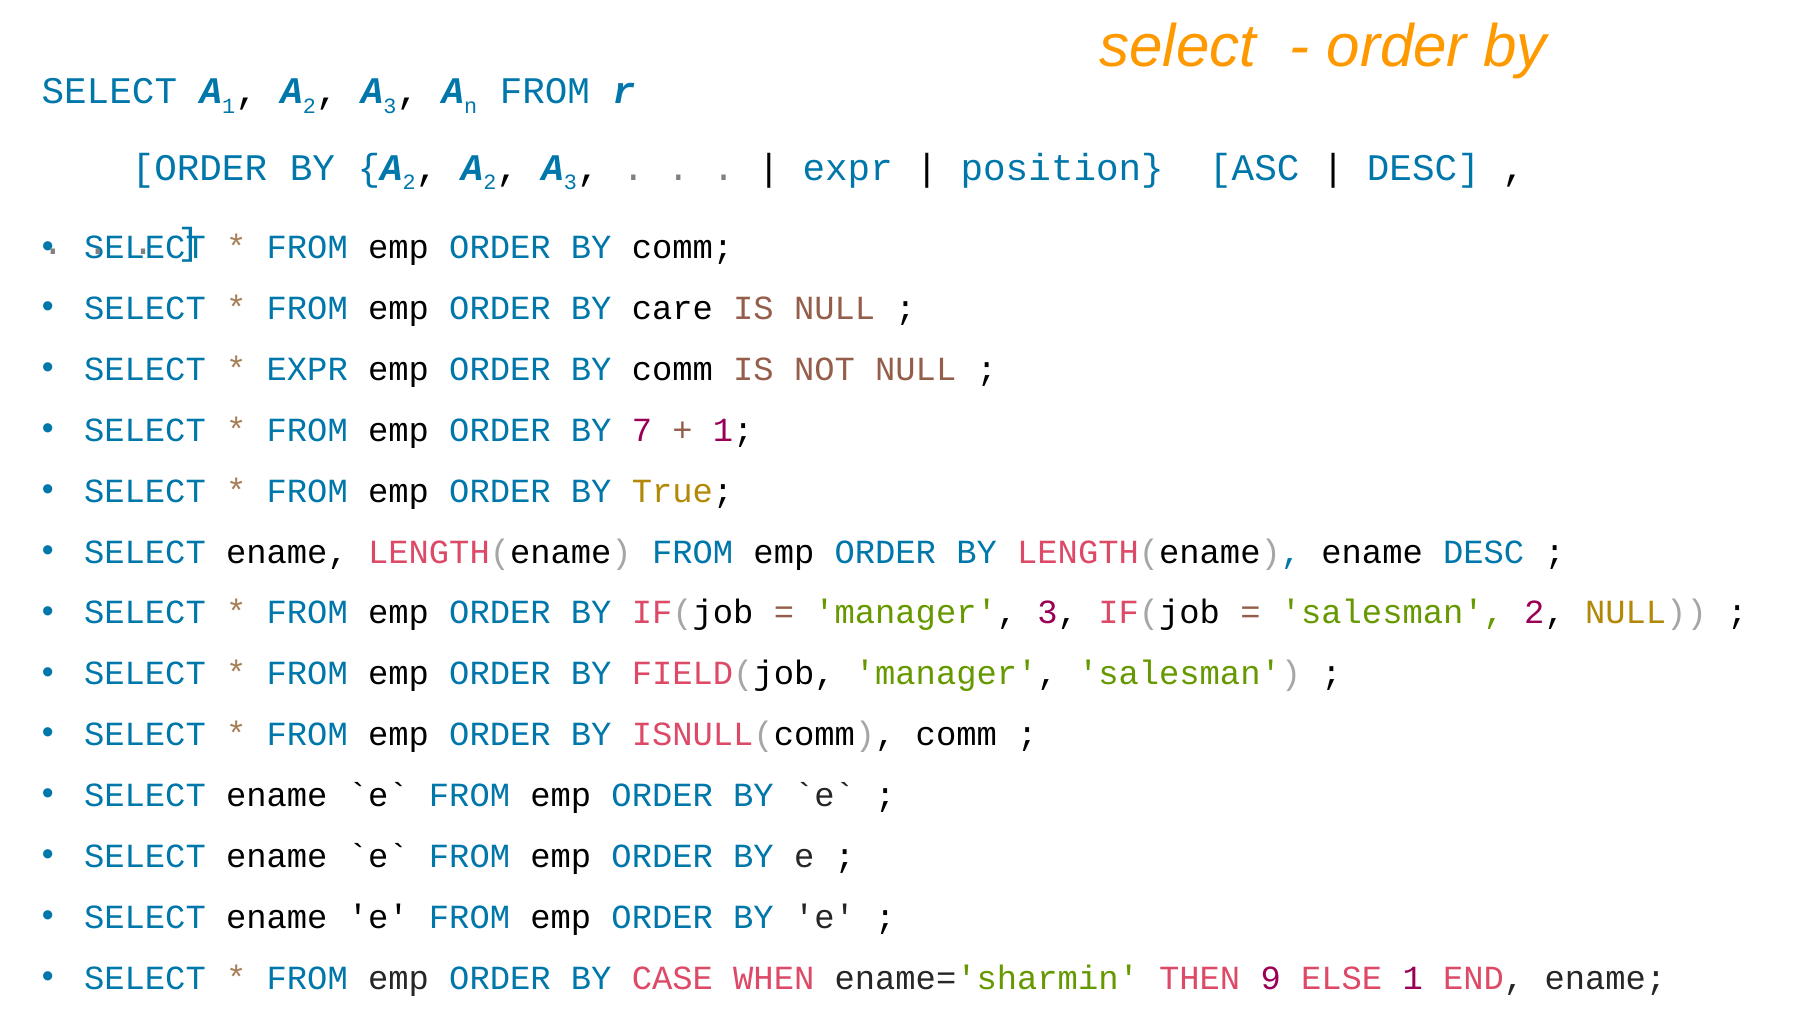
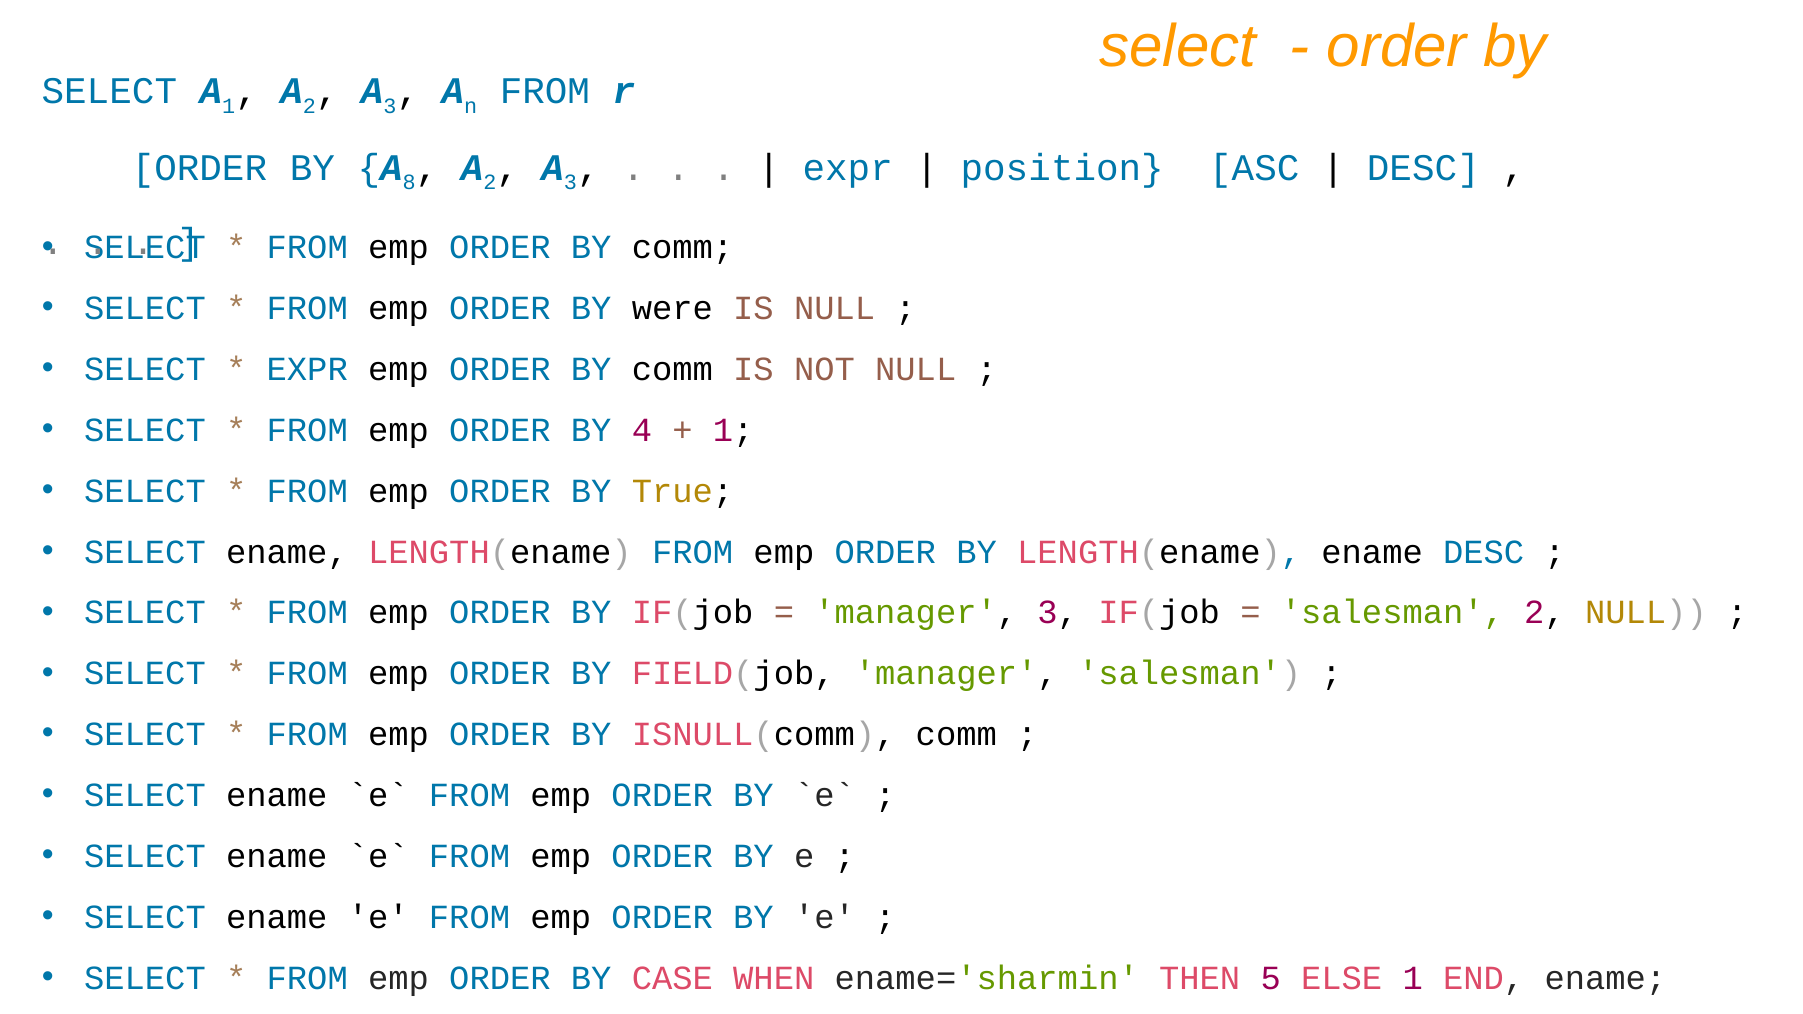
2: 2 -> 8 (409, 183)
care: care -> were (672, 309)
7: 7 -> 4 (642, 430)
9: 9 -> 5 (1271, 978)
